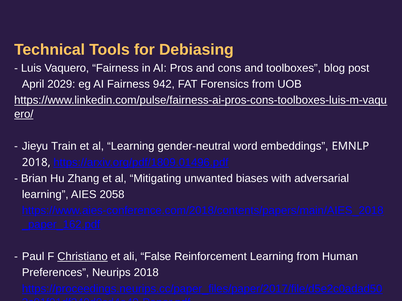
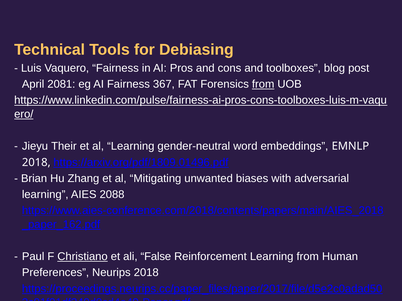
2029: 2029 -> 2081 (61, 84)
942: 942 -> 367 (164, 84)
from underline: none -> present (263, 84)
Train: Train -> Their (64, 147)
2058: 2058 -> 2088 (112, 195)
